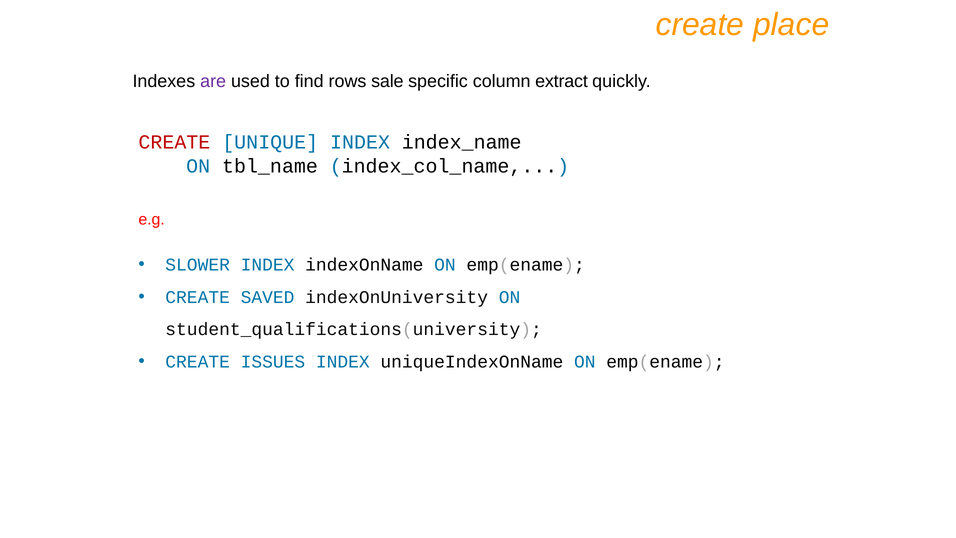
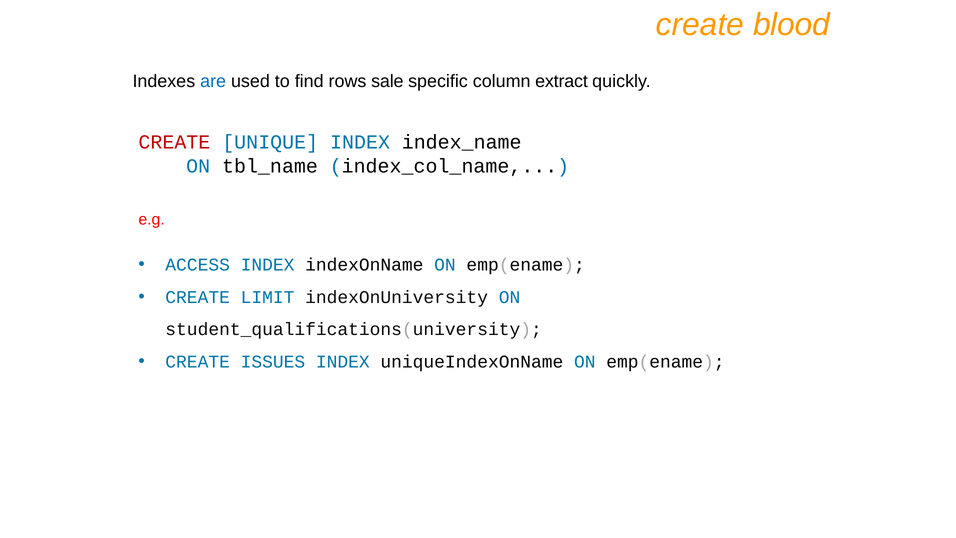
place: place -> blood (791, 25)
are colour: purple -> blue (213, 81)
SLOWER: SLOWER -> ACCESS (198, 265)
SAVED: SAVED -> LIMIT (268, 297)
